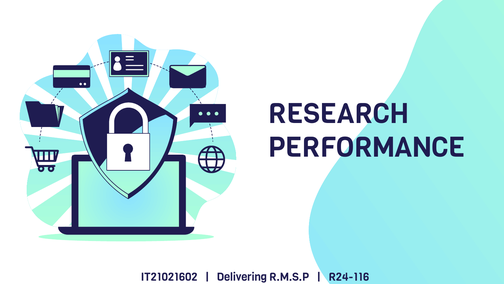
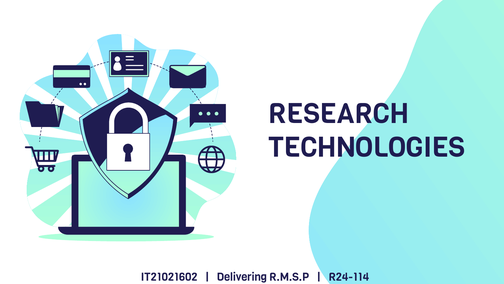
PERFORMANCE: PERFORMANCE -> TECHNOLOGIES (367, 147)
R24-116: R24-116 -> R24-114 (349, 277)
